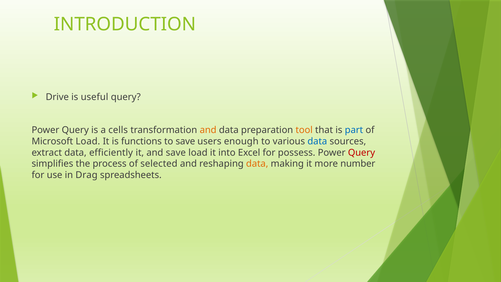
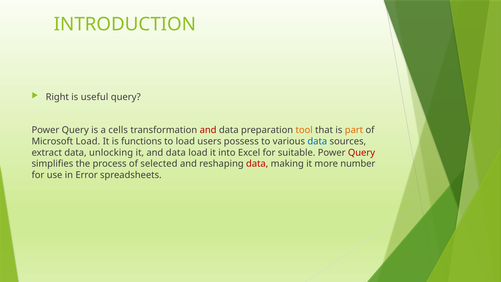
Drive: Drive -> Right (57, 97)
and colour: orange -> red (208, 130)
part colour: blue -> orange (354, 130)
to save: save -> load (185, 141)
enough: enough -> possess (241, 141)
efficiently: efficiently -> unlocking (111, 152)
it and save: save -> data (176, 152)
possess: possess -> suitable (297, 152)
data colour: orange -> red (257, 164)
Drag: Drag -> Error (87, 175)
